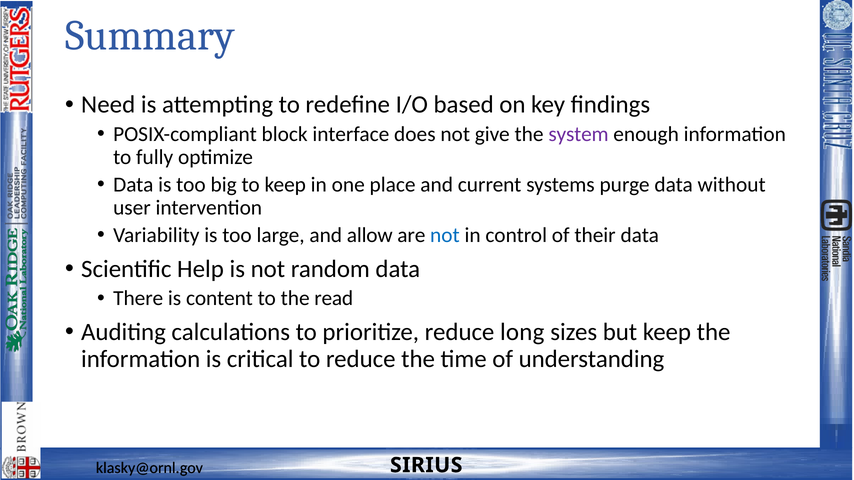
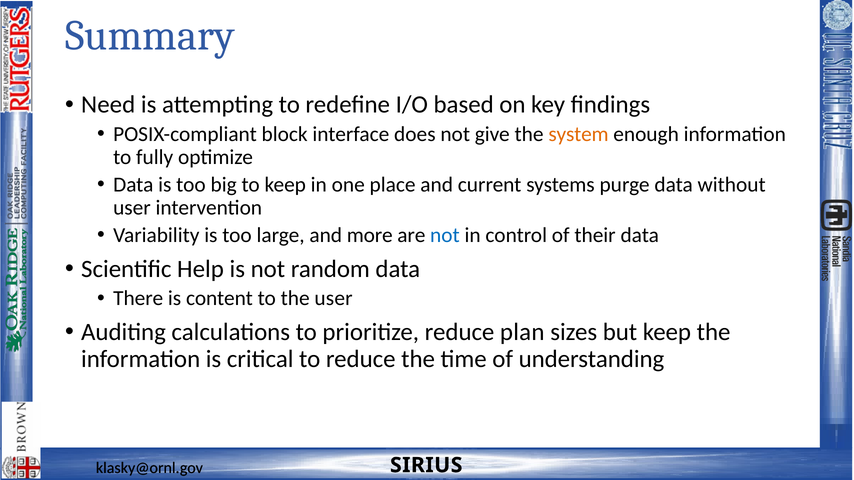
system colour: purple -> orange (579, 134)
allow: allow -> more (370, 235)
the read: read -> user (334, 299)
long: long -> plan (522, 332)
